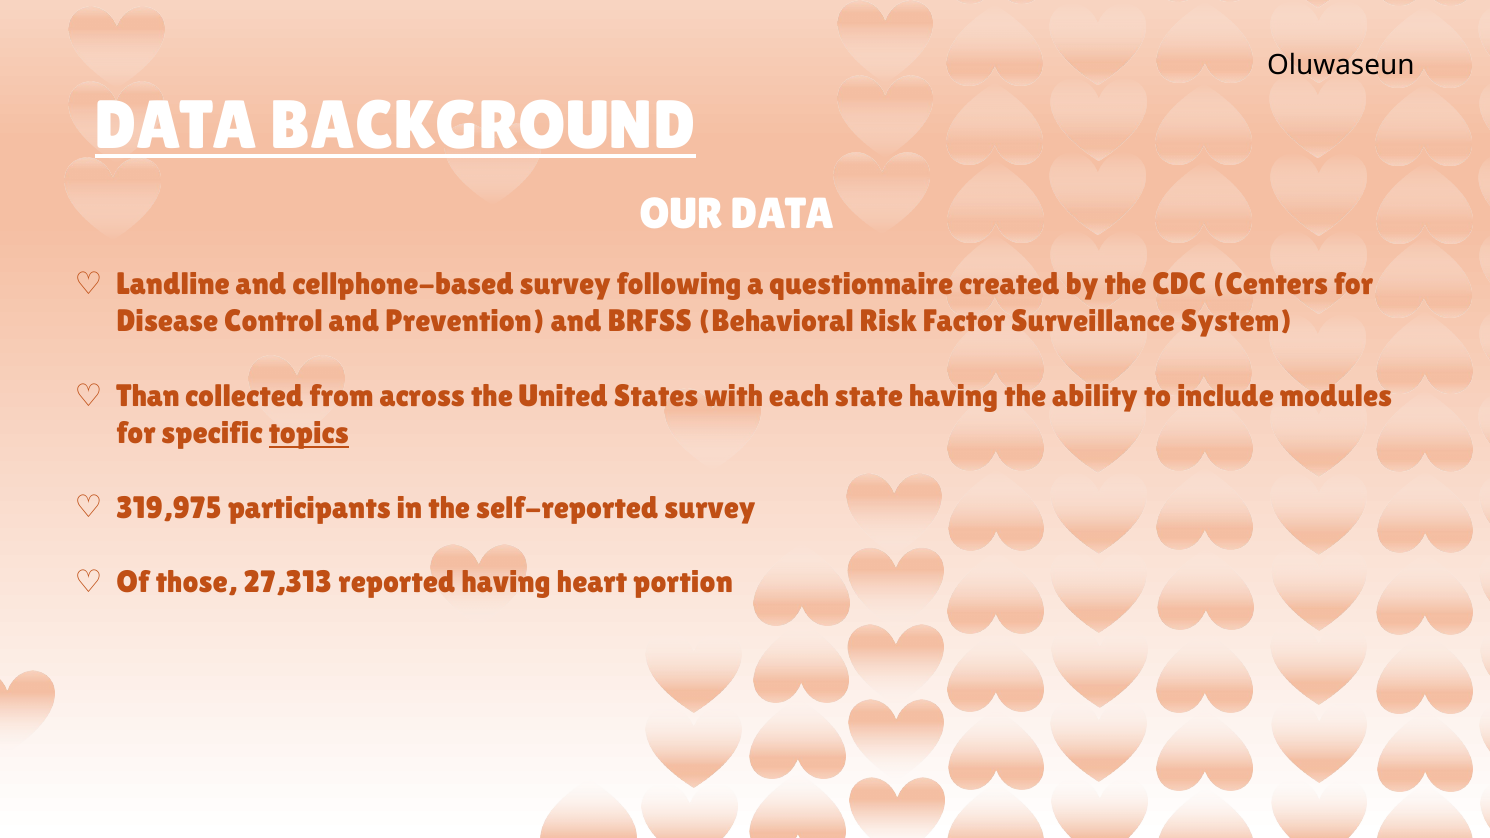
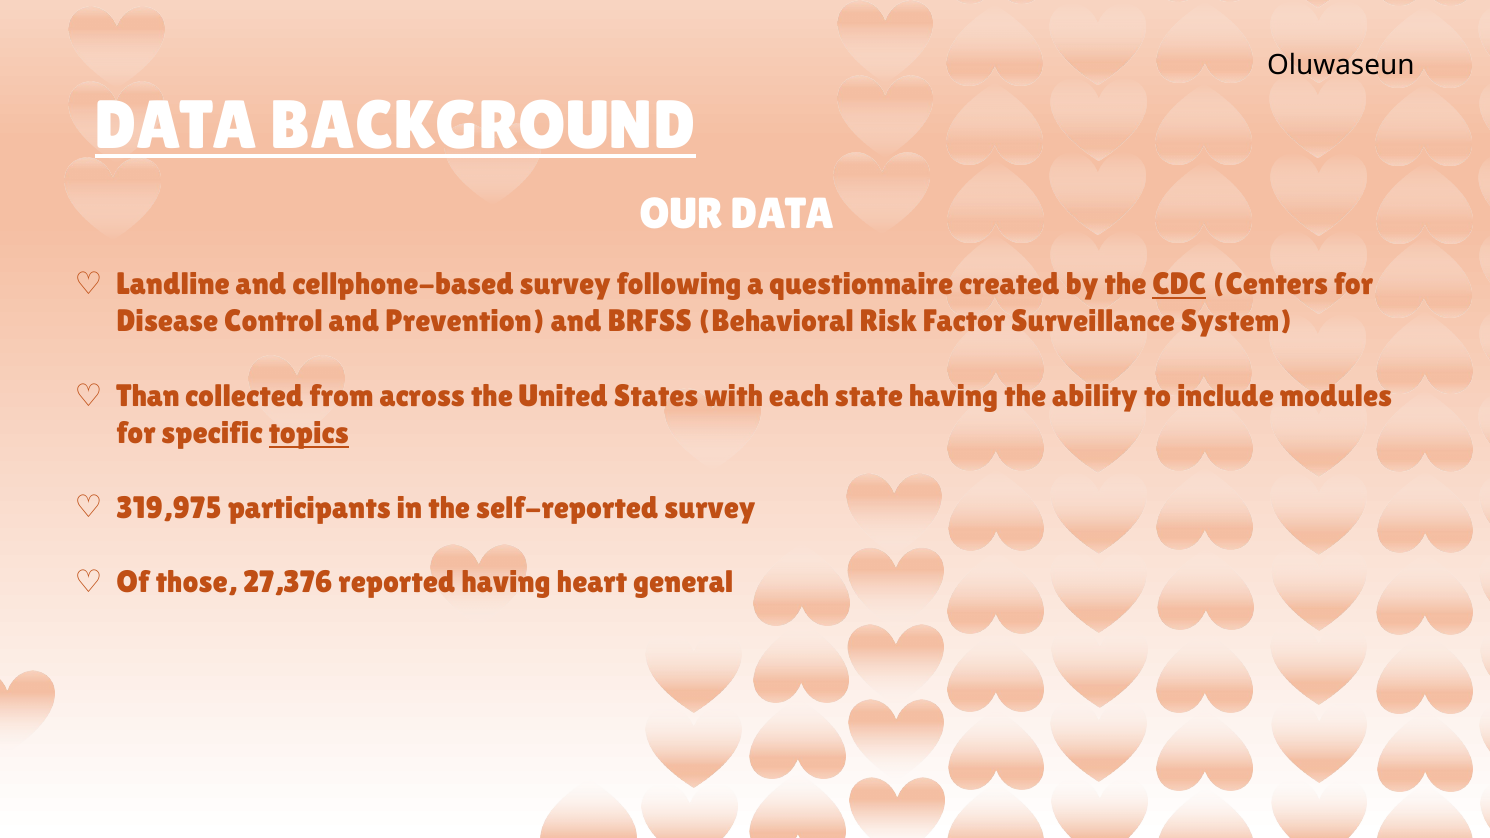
CDC underline: none -> present (1179, 284)
27,313: 27,313 -> 27,376 (288, 583)
portion: portion -> general (683, 583)
